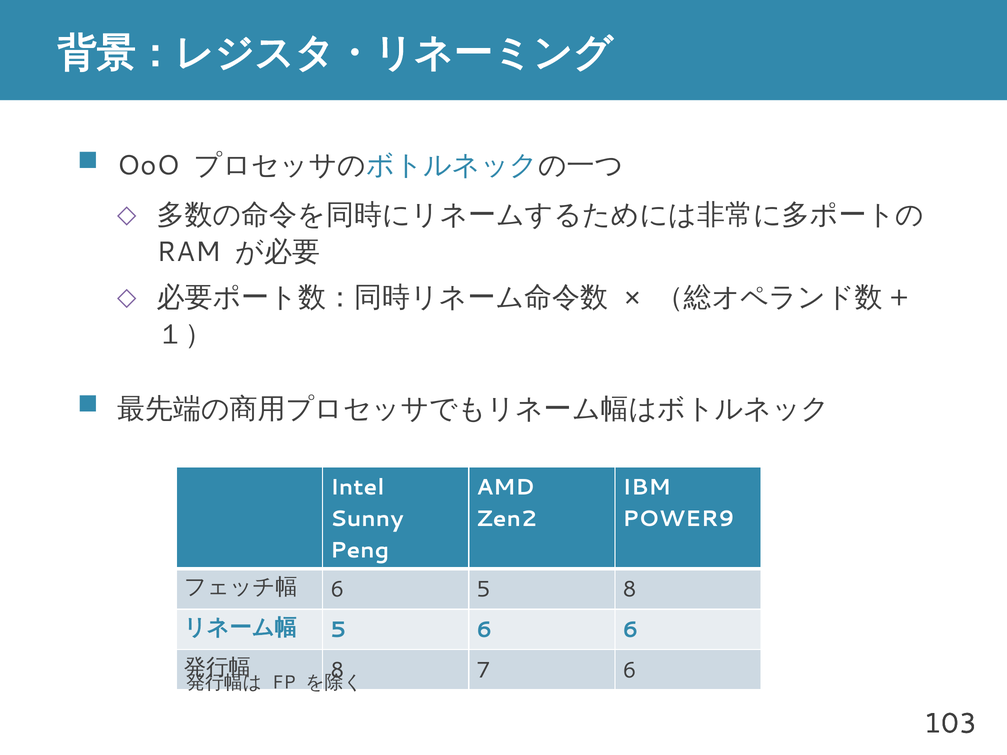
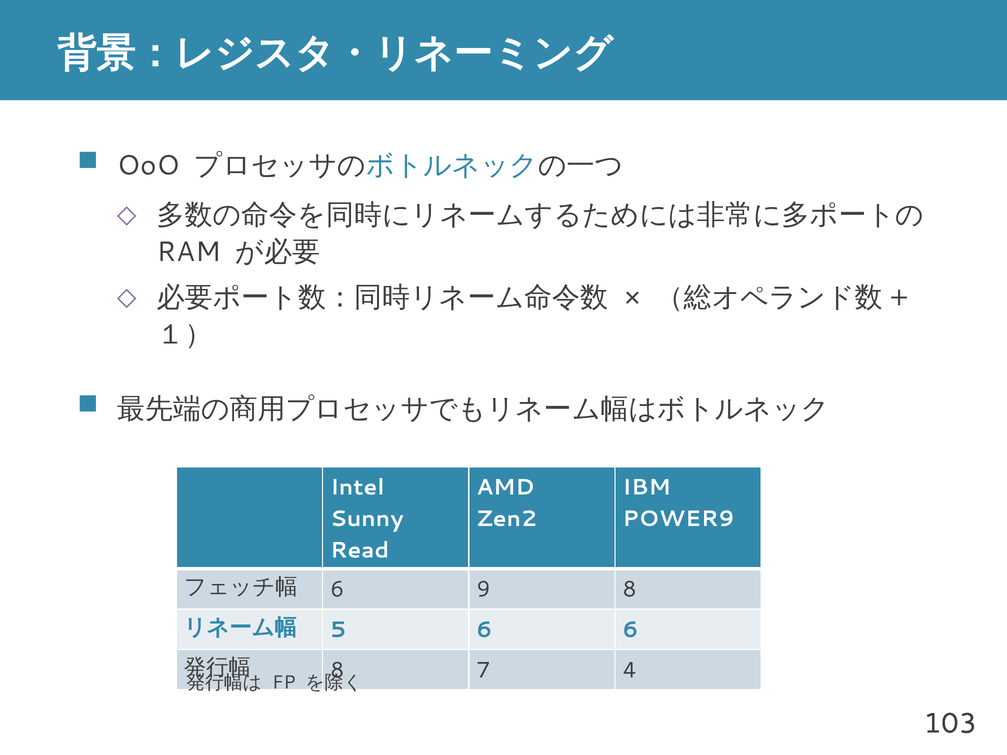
Peng: Peng -> Read (360, 551)
6 5: 5 -> 9 (483, 590)
7 6: 6 -> 4 (630, 670)
